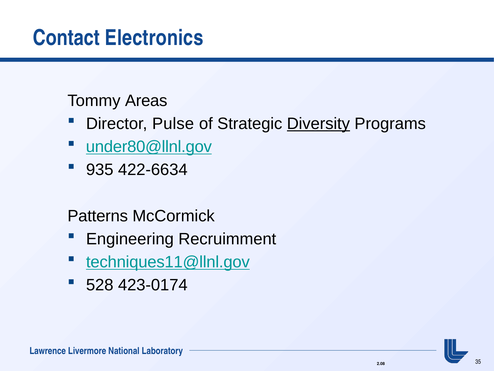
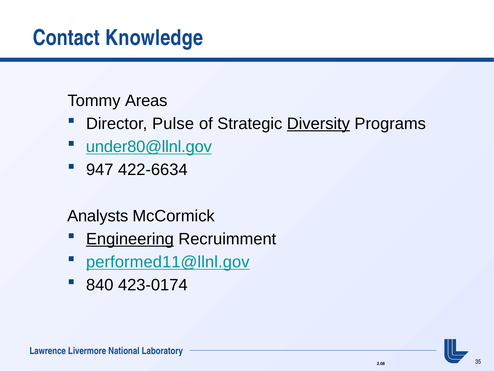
Electronics: Electronics -> Knowledge (154, 38)
935: 935 -> 947 (100, 170)
Patterns: Patterns -> Analysts (98, 216)
Engineering underline: none -> present (130, 239)
techniques11@llnl.gov: techniques11@llnl.gov -> performed11@llnl.gov (168, 262)
528: 528 -> 840 (100, 285)
